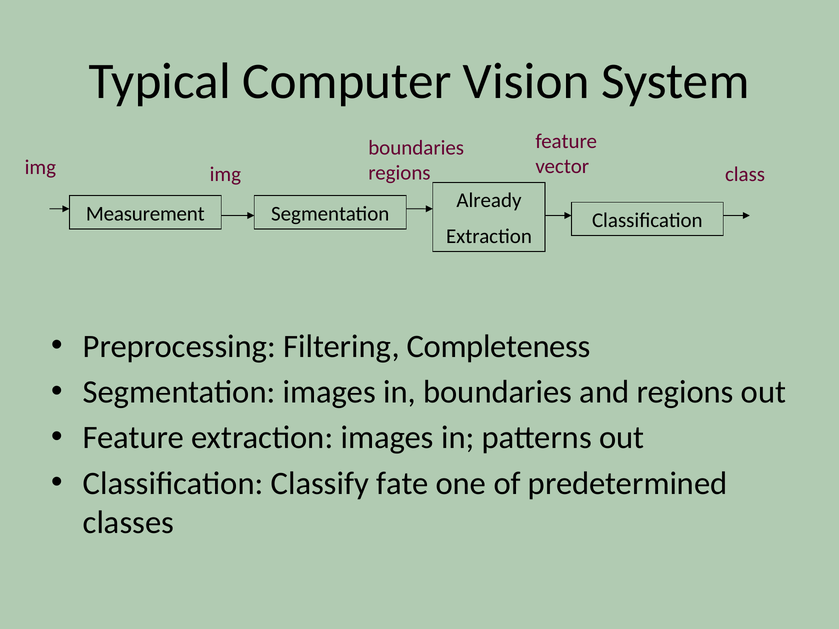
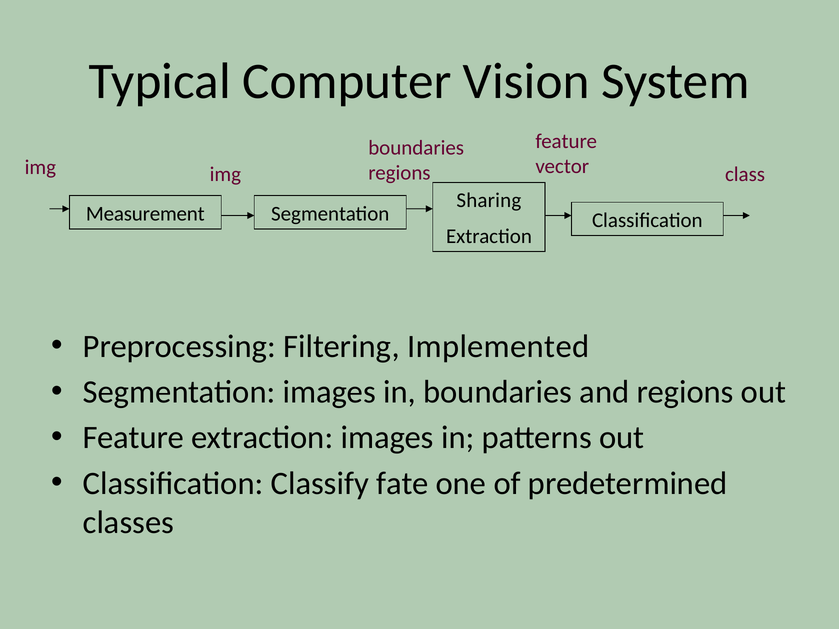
Already: Already -> Sharing (489, 201)
Completeness: Completeness -> Implemented (498, 347)
